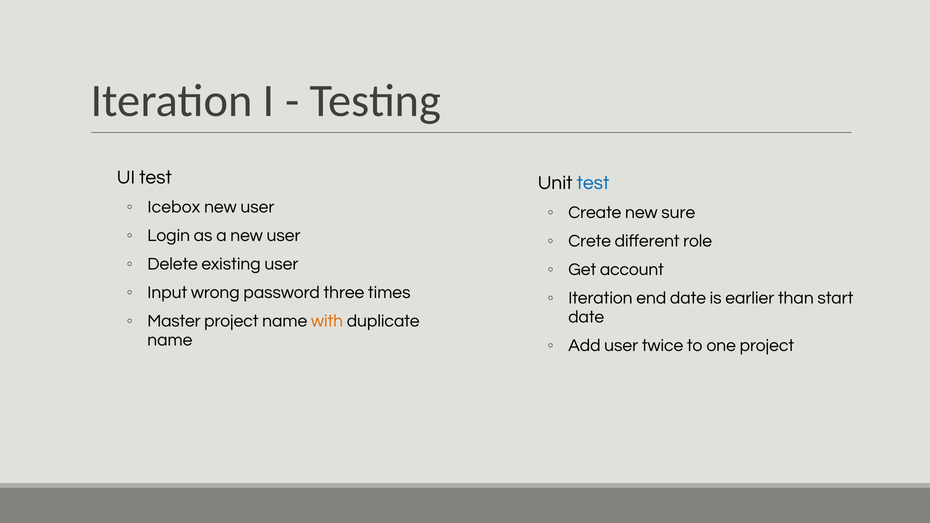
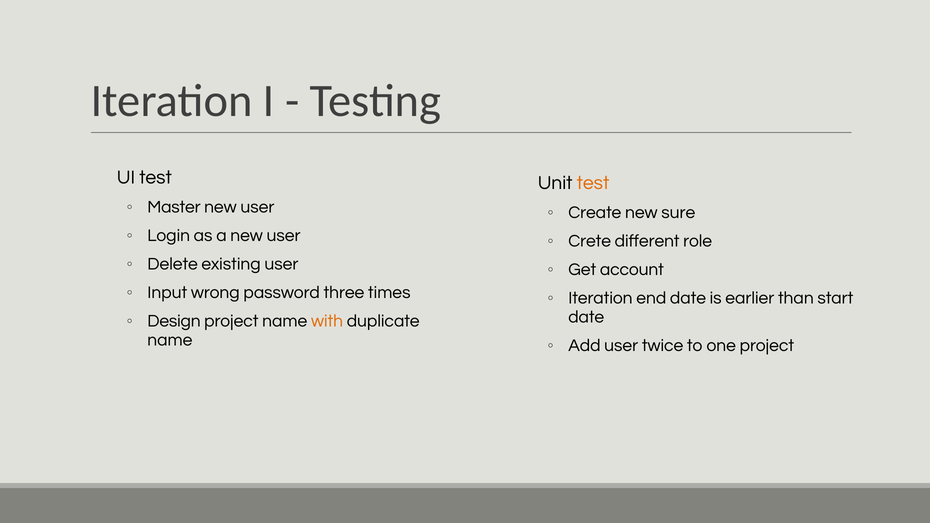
test colour: blue -> orange (593, 183)
Icebox: Icebox -> Master (174, 207)
Master: Master -> Design (174, 321)
